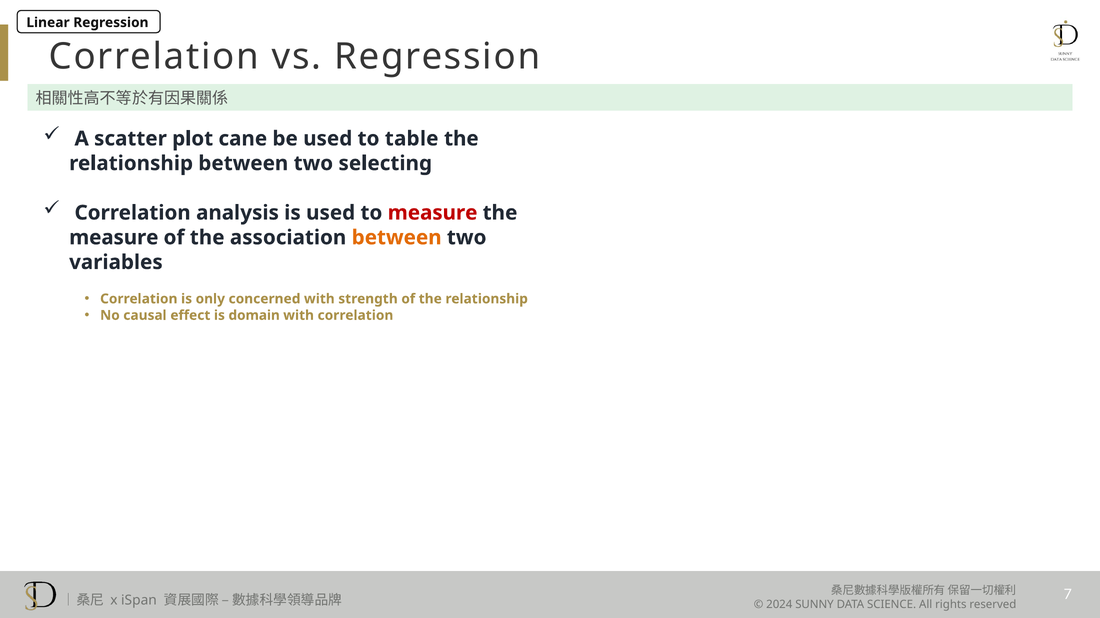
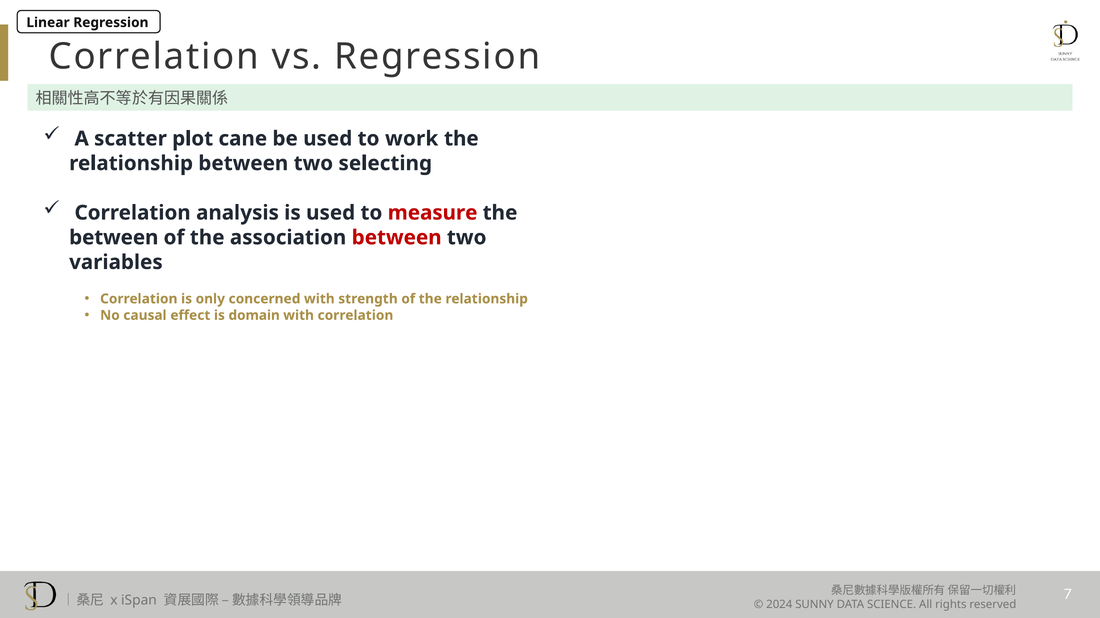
table: table -> work (412, 139)
measure: measure -> between (114, 238)
between colour: orange -> red (397, 238)
